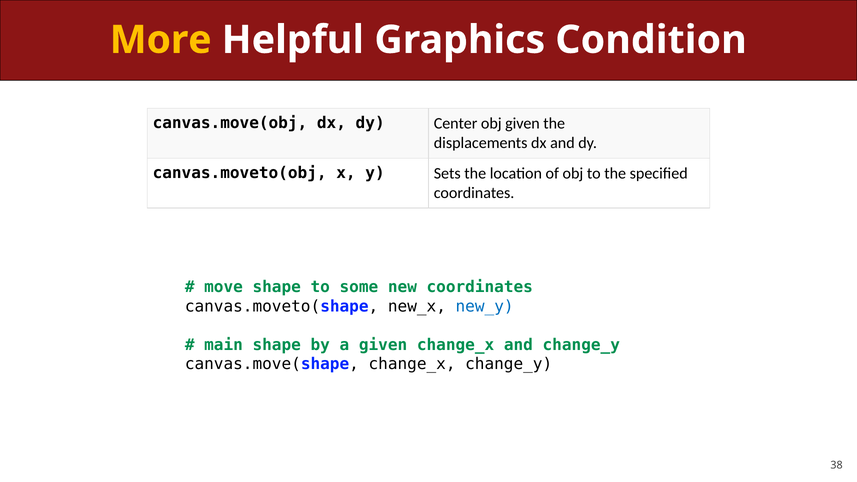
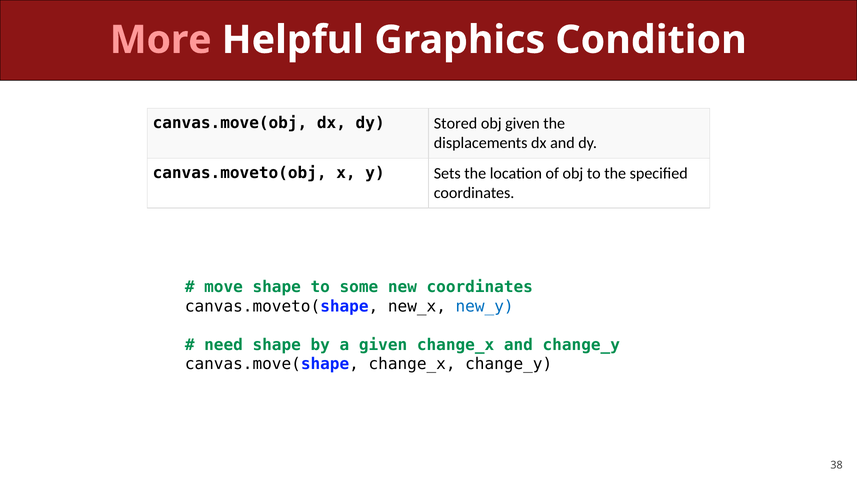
More colour: yellow -> pink (161, 40)
Center: Center -> Stored (456, 124)
main: main -> need (224, 345)
